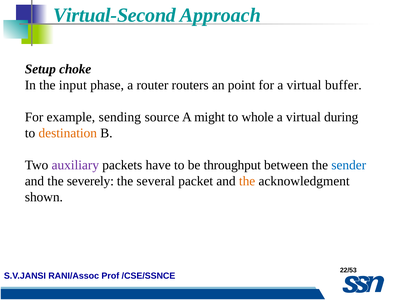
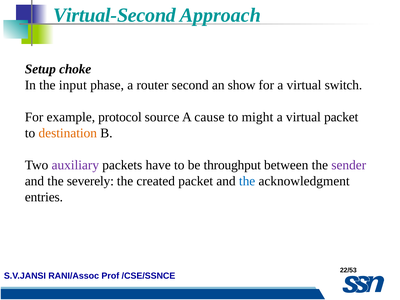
routers: routers -> second (190, 85)
point: point -> show (242, 85)
buffer: buffer -> switch (343, 85)
sending: sending -> protocol (120, 117)
might: might -> cause (209, 117)
whole: whole -> might (257, 117)
virtual during: during -> packet (341, 117)
sender colour: blue -> purple (349, 165)
several: several -> created (156, 181)
the colour: orange -> blue (247, 181)
shown: shown -> entries (44, 197)
